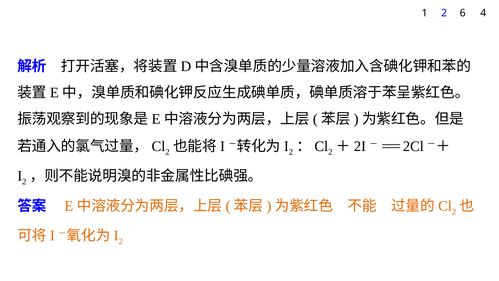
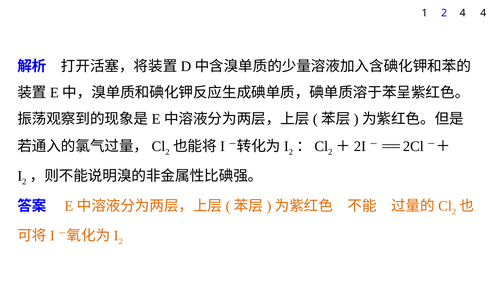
2 6: 6 -> 4 (463, 13)
